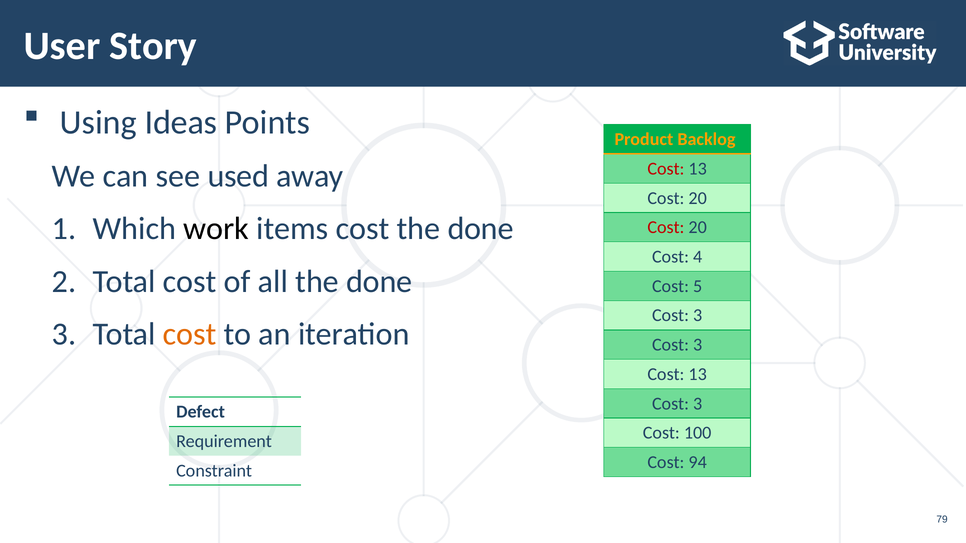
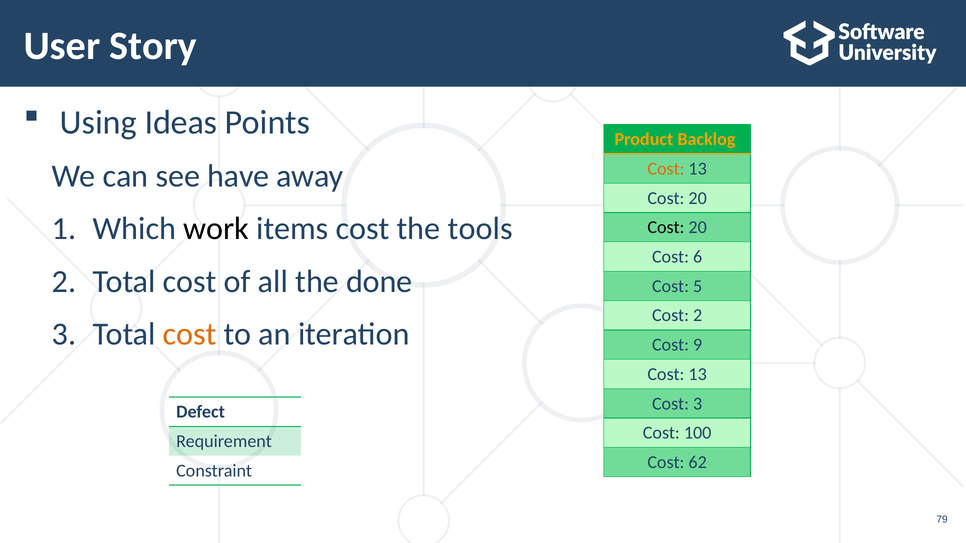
Cost colour: red -> orange (666, 169)
used: used -> have (238, 176)
cost the done: done -> tools (480, 229)
Cost colour: red -> black (666, 228)
4: 4 -> 6 (698, 257)
3: 3 -> 2 (698, 316)
3: 3 -> 9 (698, 345)
94: 94 -> 62 (698, 463)
